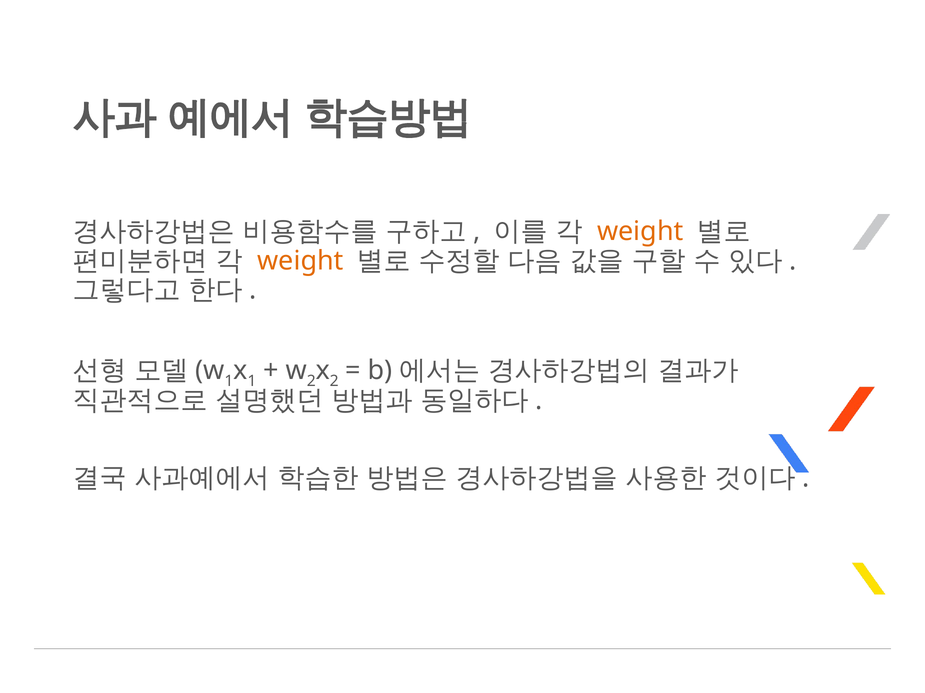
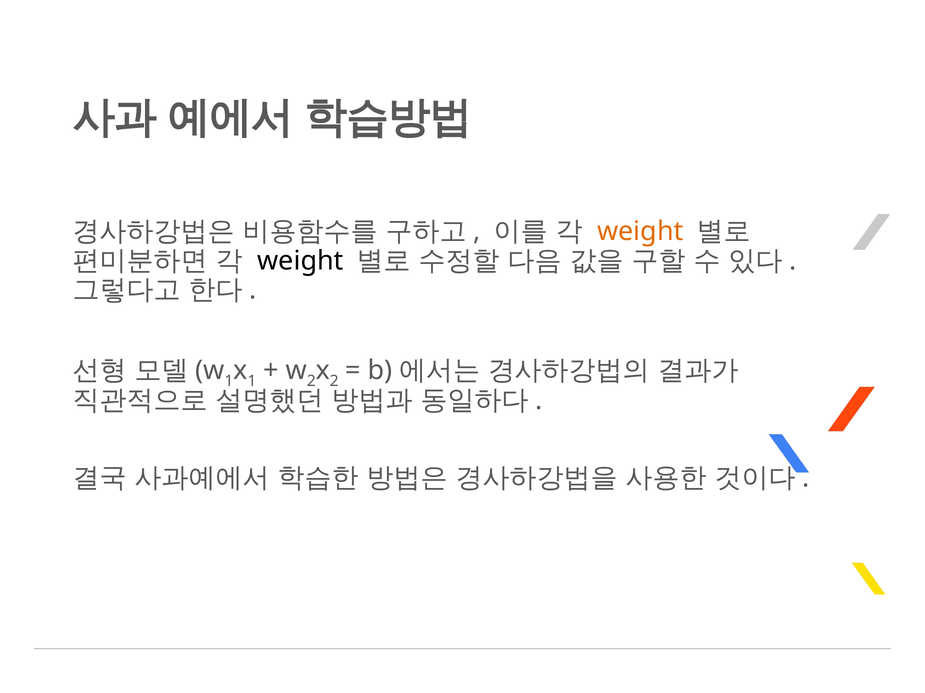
weight colour: orange -> black (300, 261)
